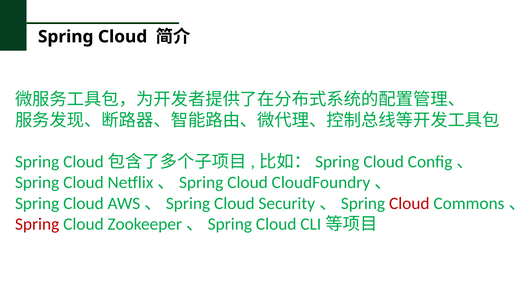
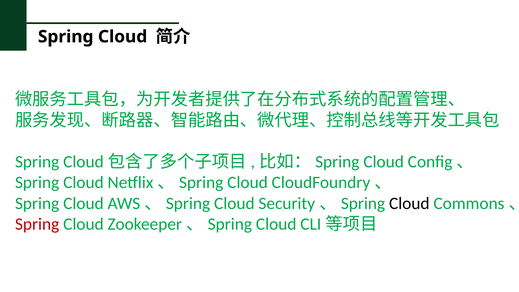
Cloud colour: red -> black (409, 203)
